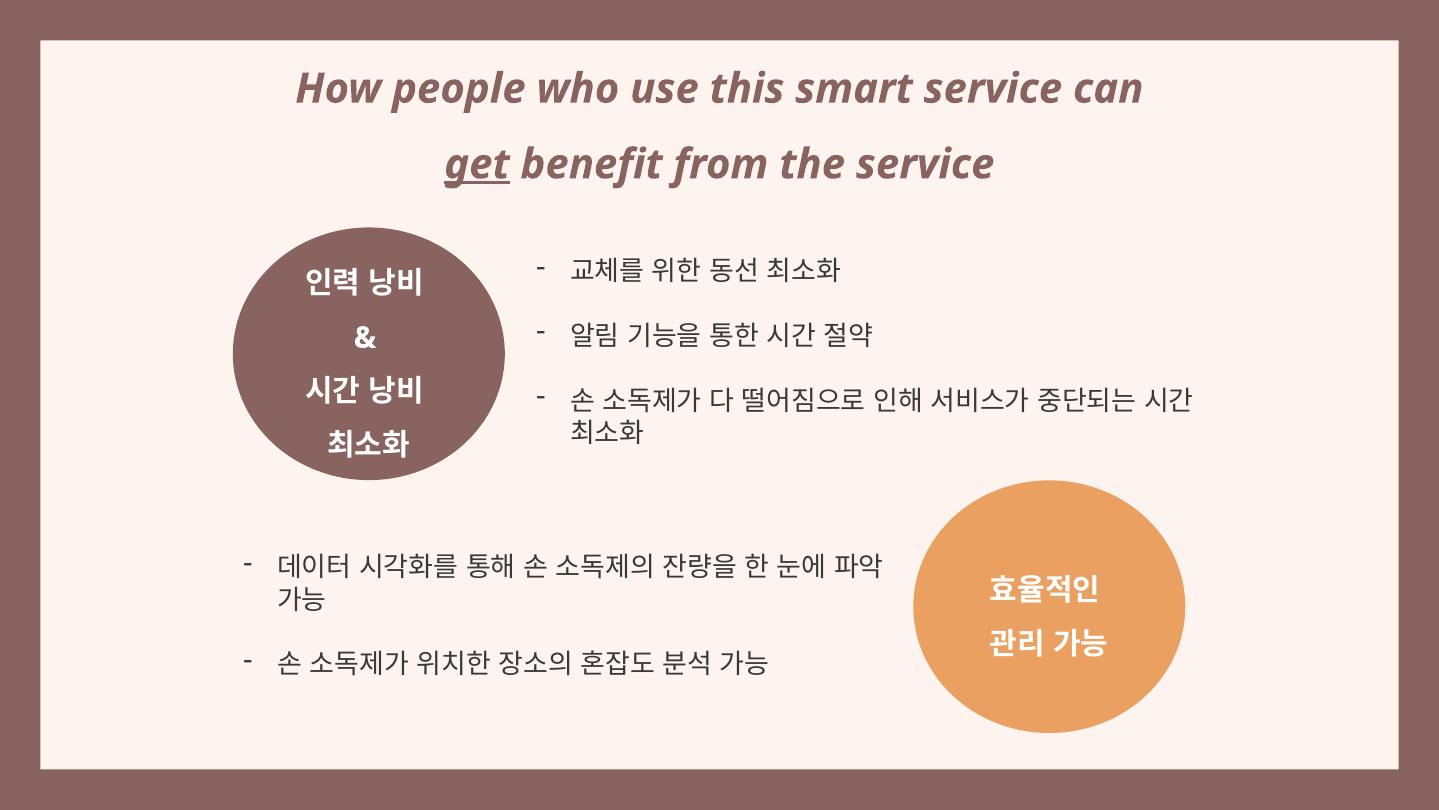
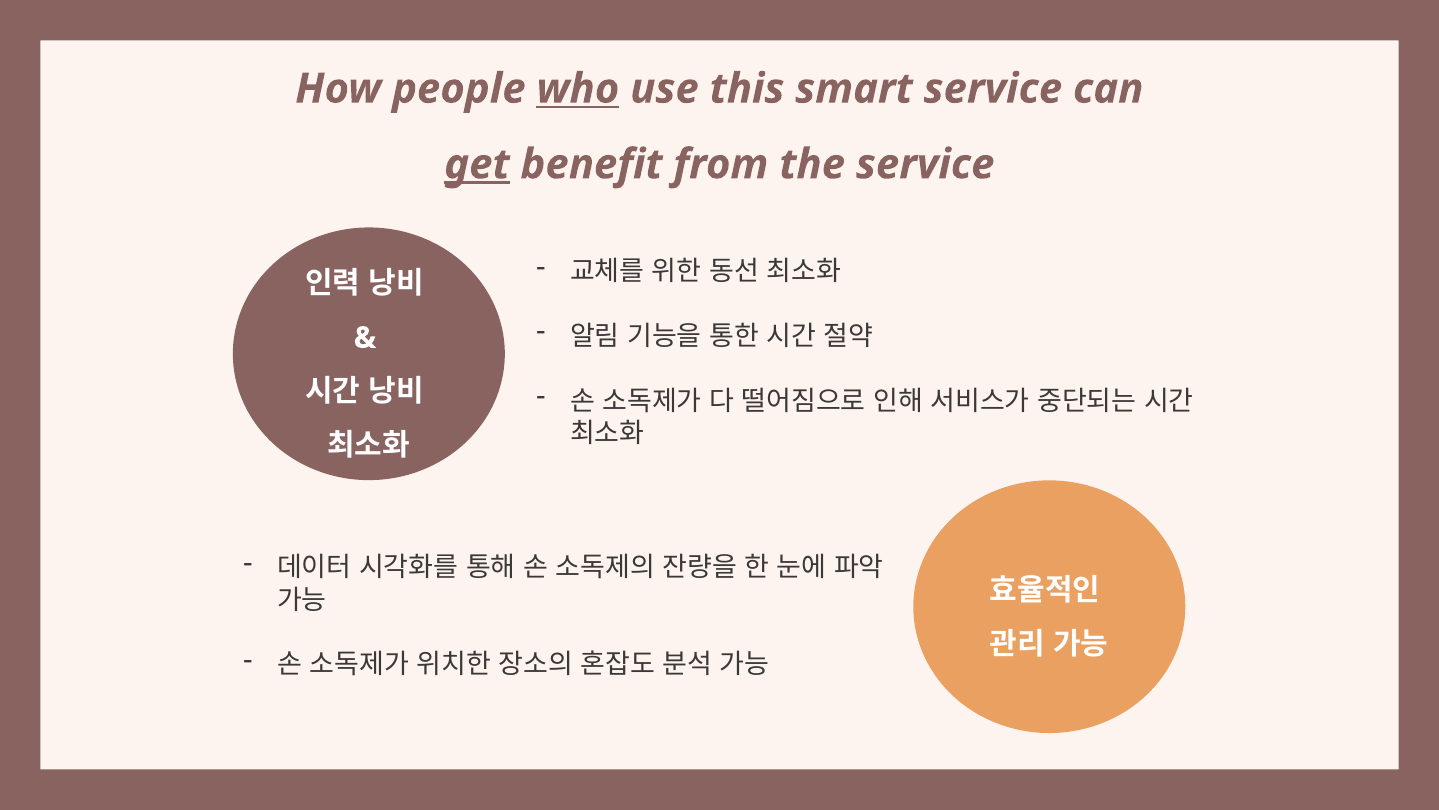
who underline: none -> present (578, 89)
